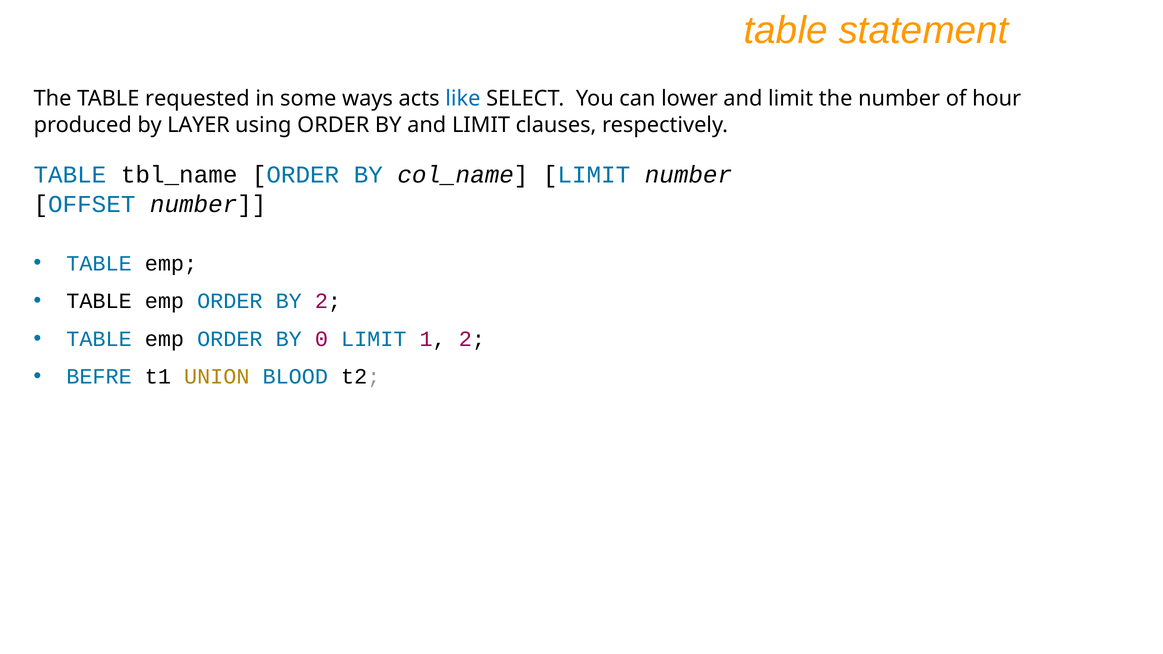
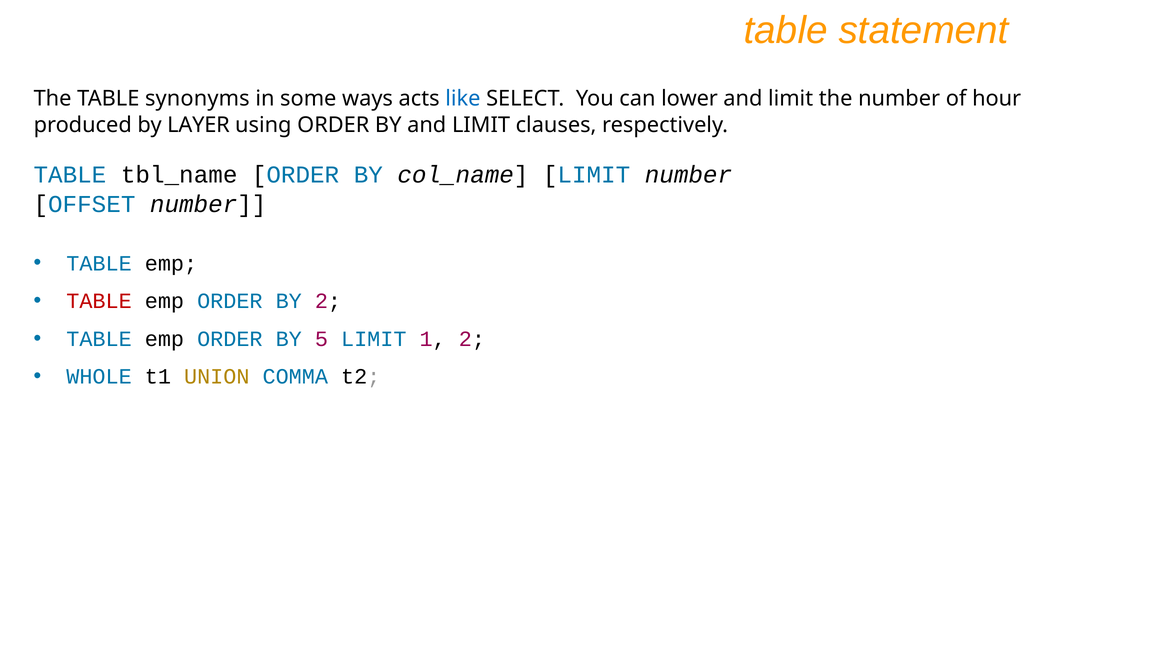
requested: requested -> synonyms (197, 99)
TABLE colour: black -> red (99, 301)
0: 0 -> 5 (321, 339)
BEFRE: BEFRE -> WHOLE (99, 377)
BLOOD: BLOOD -> COMMA (295, 377)
